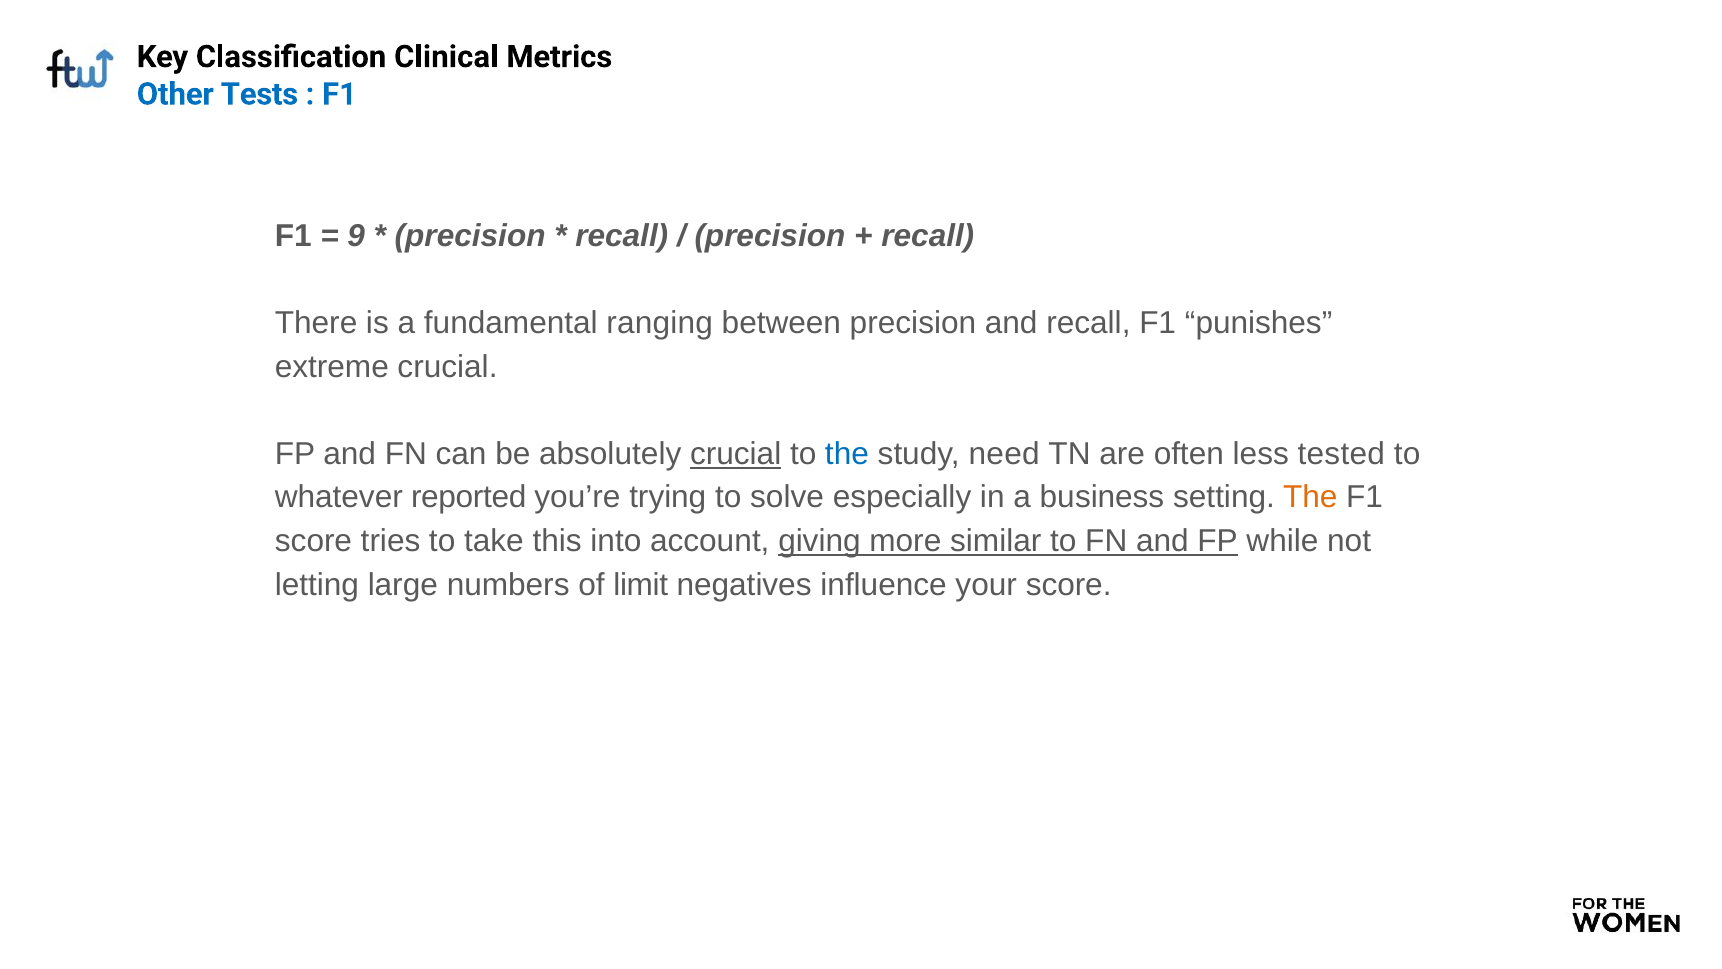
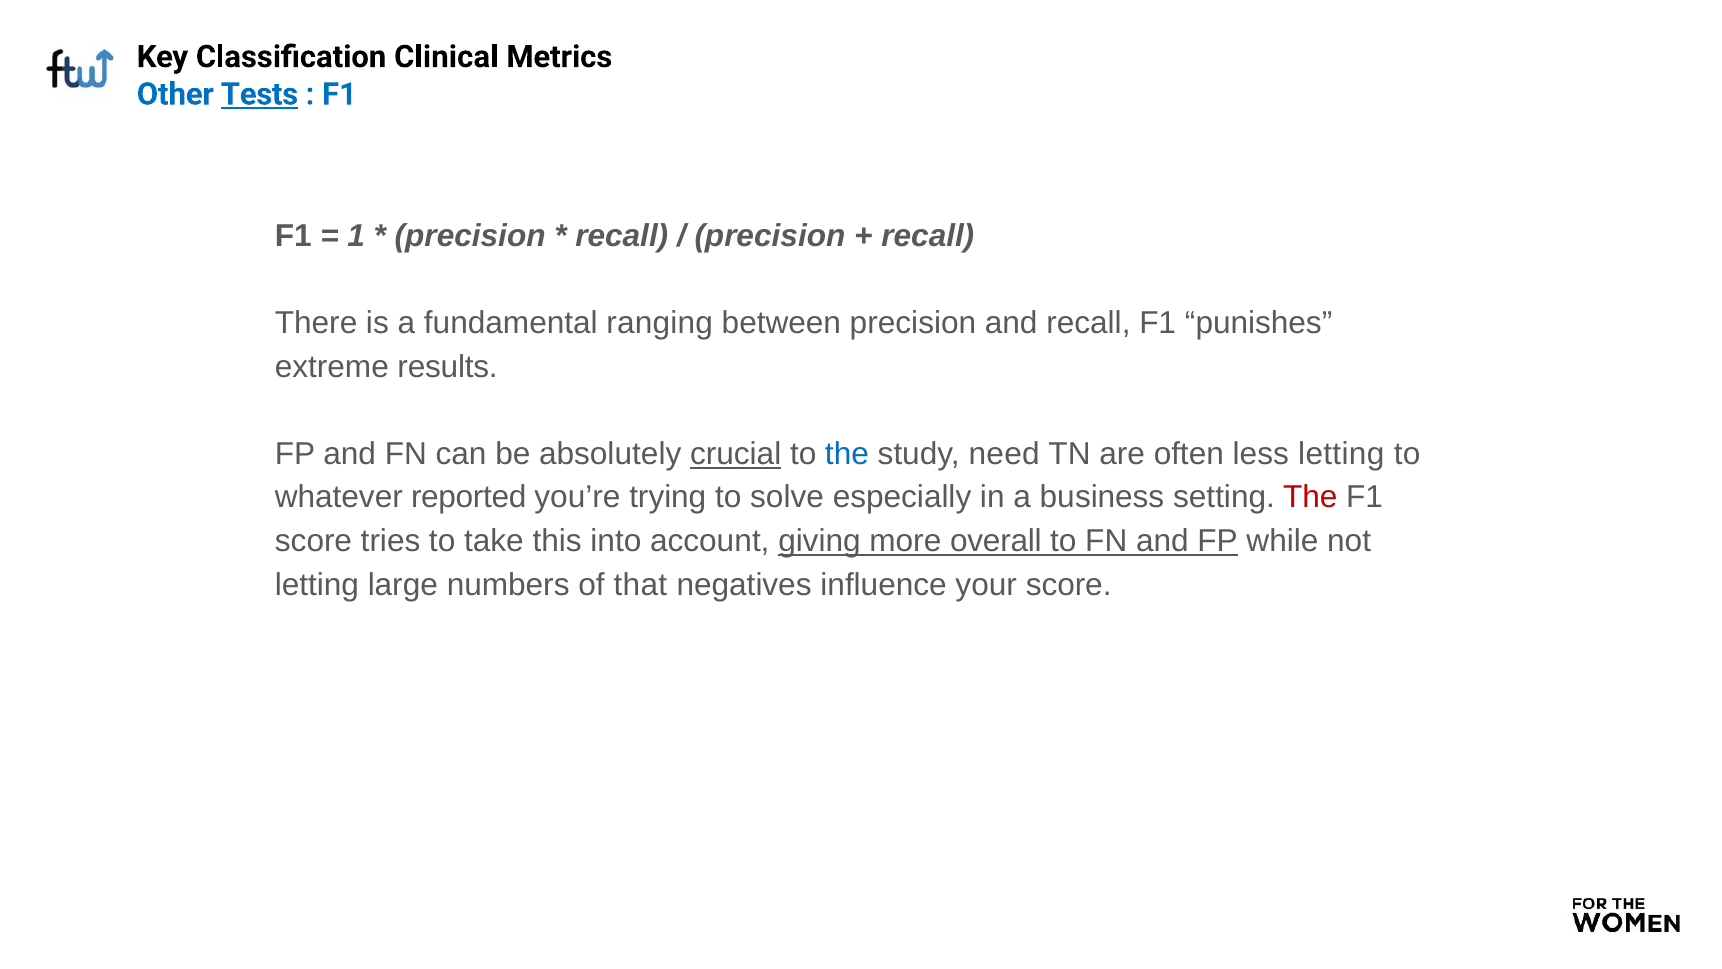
Tests underline: none -> present (259, 94)
9: 9 -> 1 (356, 236)
extreme crucial: crucial -> results (448, 367)
less tested: tested -> letting (1341, 454)
The colour: orange -> red (1310, 497)
similar: similar -> overall (996, 541)
limit: limit -> that (640, 584)
